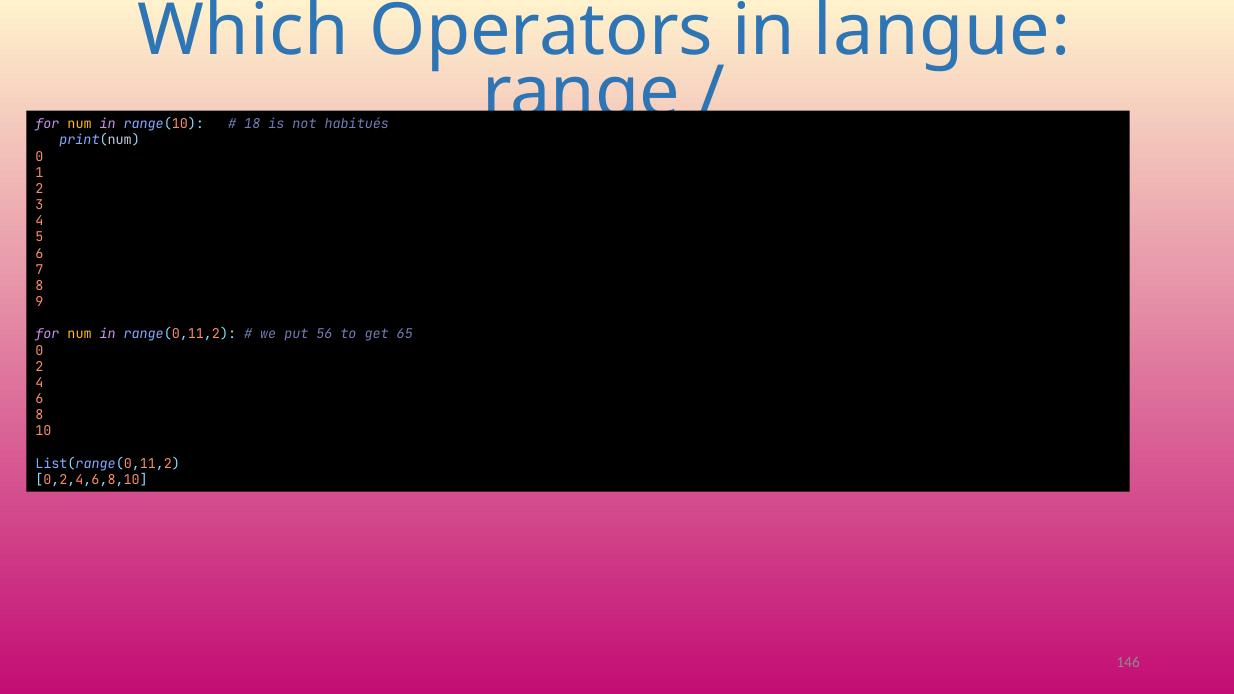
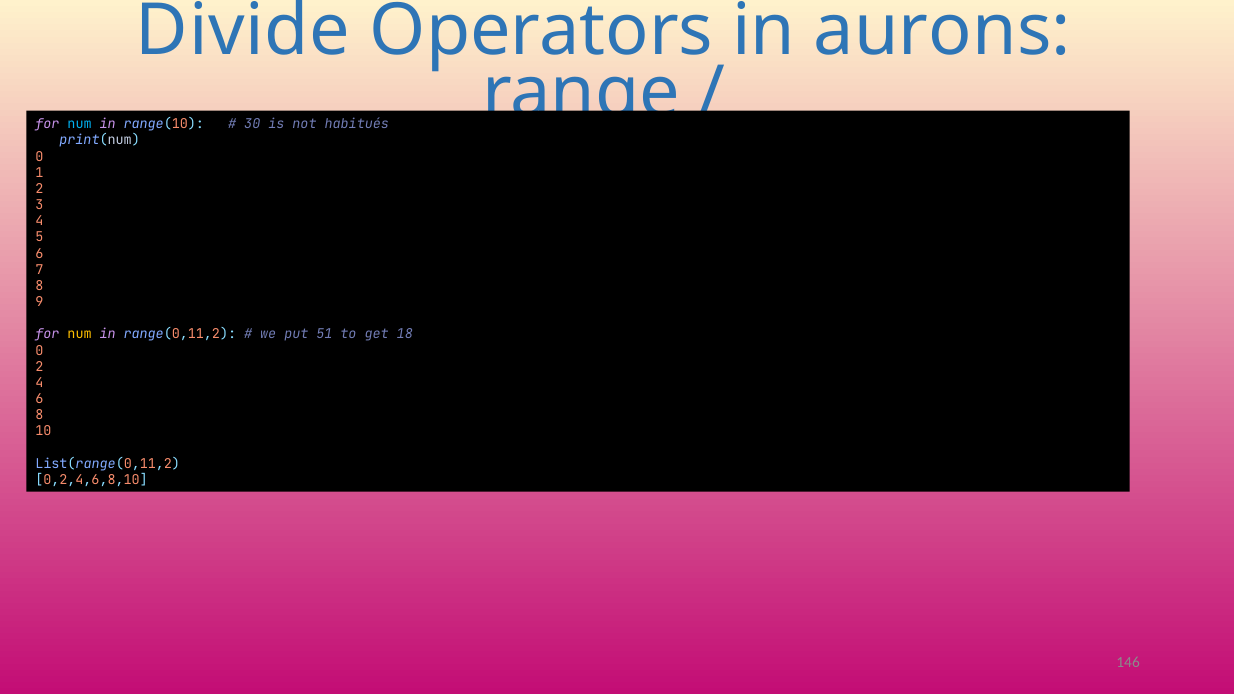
Which: Which -> Divide (243, 31)
langue: langue -> aurons (942, 31)
num colour: yellow -> light blue (80, 124)
18: 18 -> 30 (252, 124)
56: 56 -> 51 (324, 335)
65: 65 -> 18 (405, 335)
